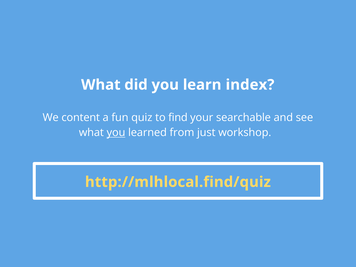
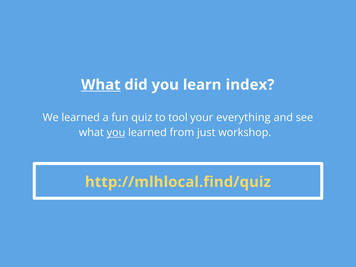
What underline: none -> present (101, 85)
We content: content -> learned (81, 118)
find: find -> tool (178, 118)
searchable: searchable -> everything (243, 118)
